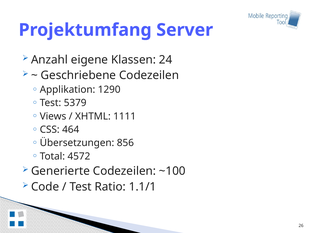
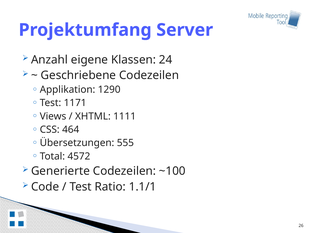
5379: 5379 -> 1171 (75, 103)
856: 856 -> 555 (125, 143)
